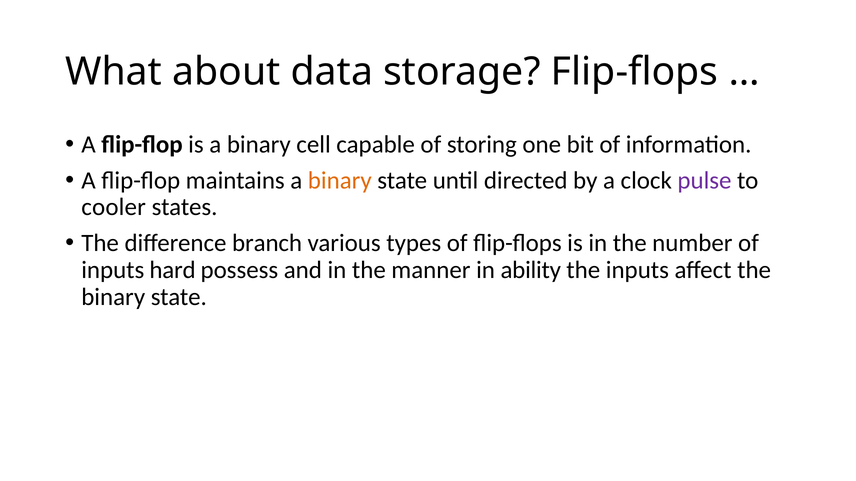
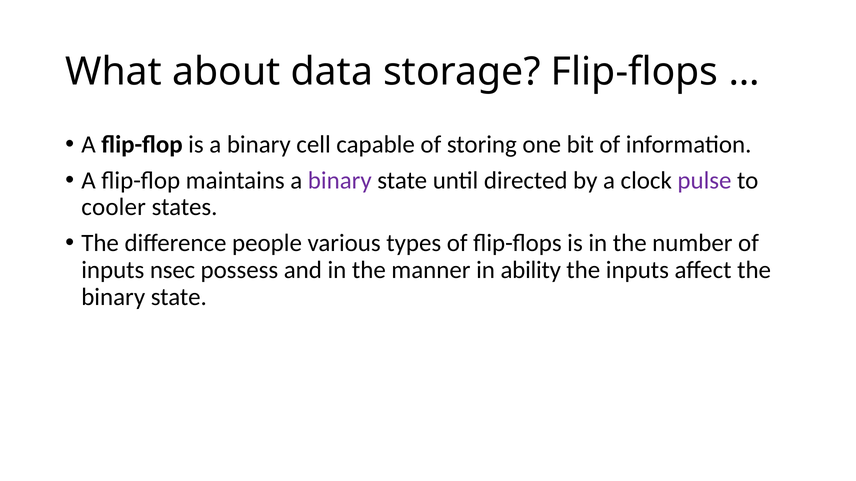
binary colour: orange -> purple (340, 181)
branch: branch -> people (267, 243)
hard: hard -> nsec (173, 270)
